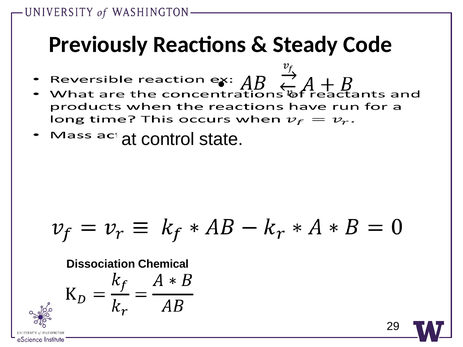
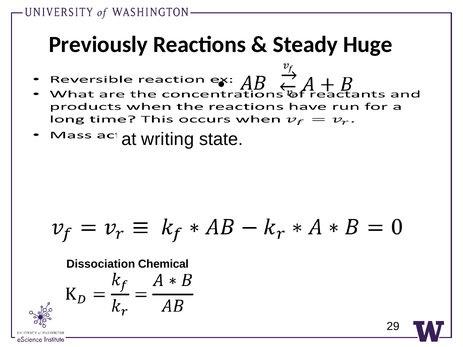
Code: Code -> Huge (368, 45)
control: control -> writing (168, 139)
